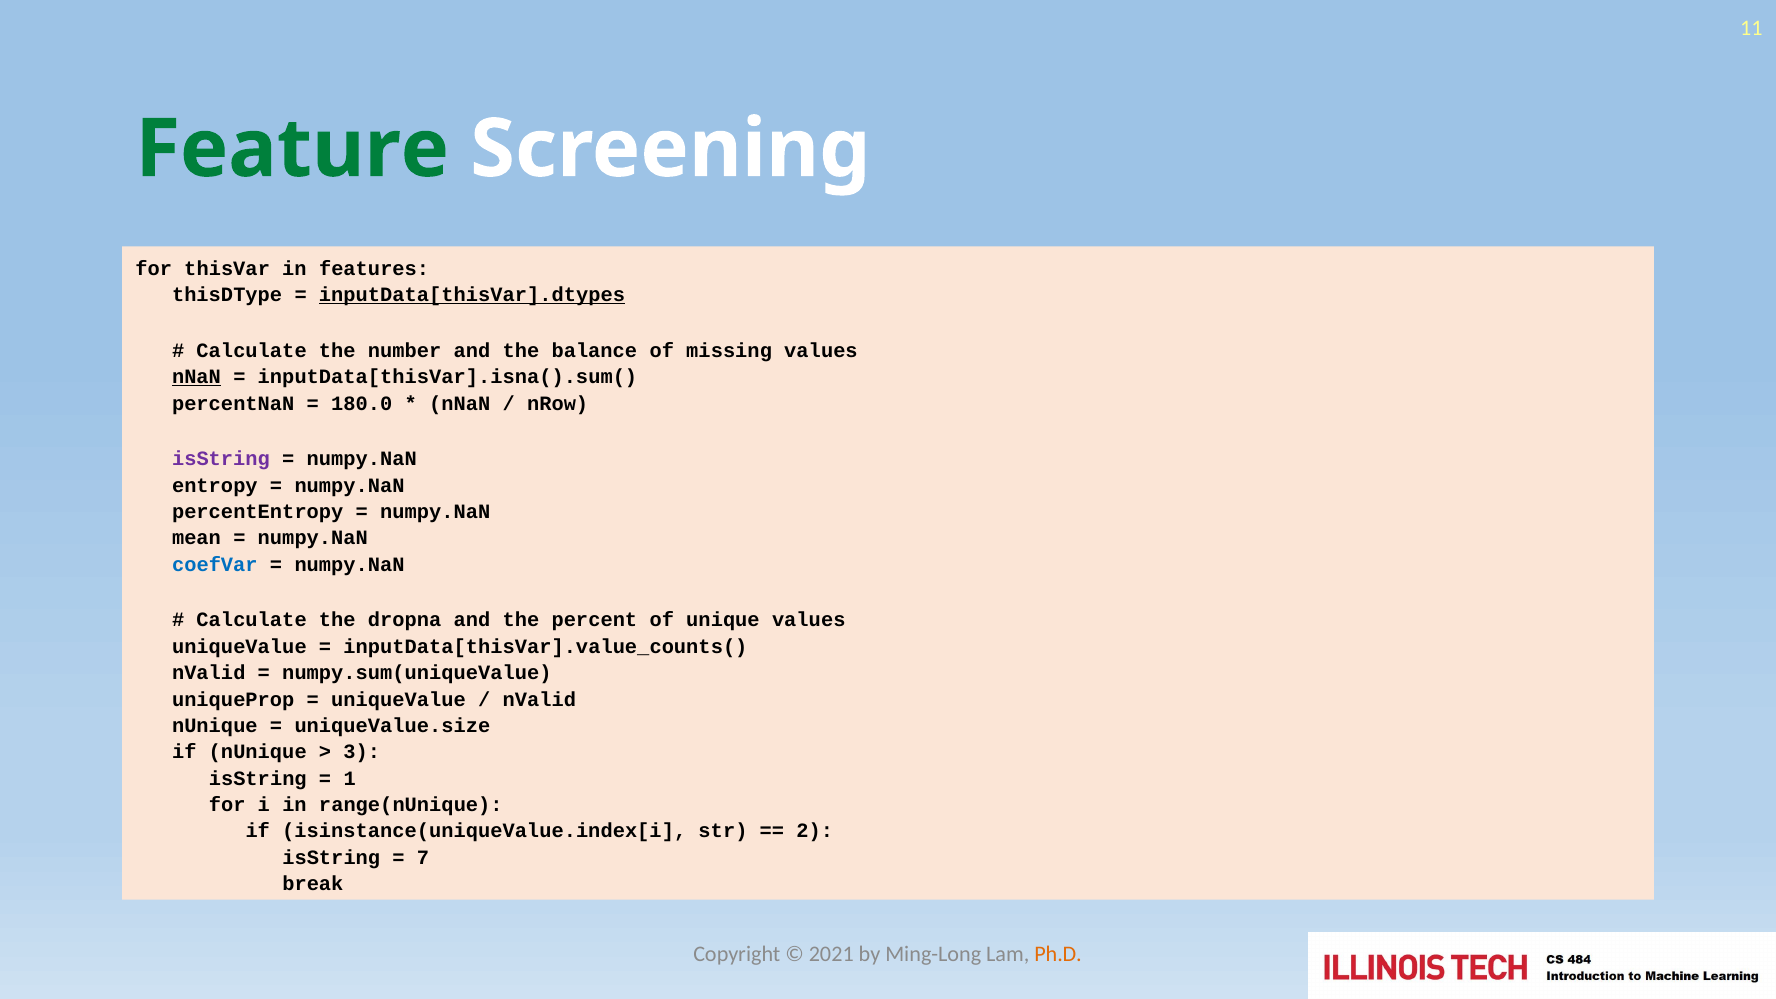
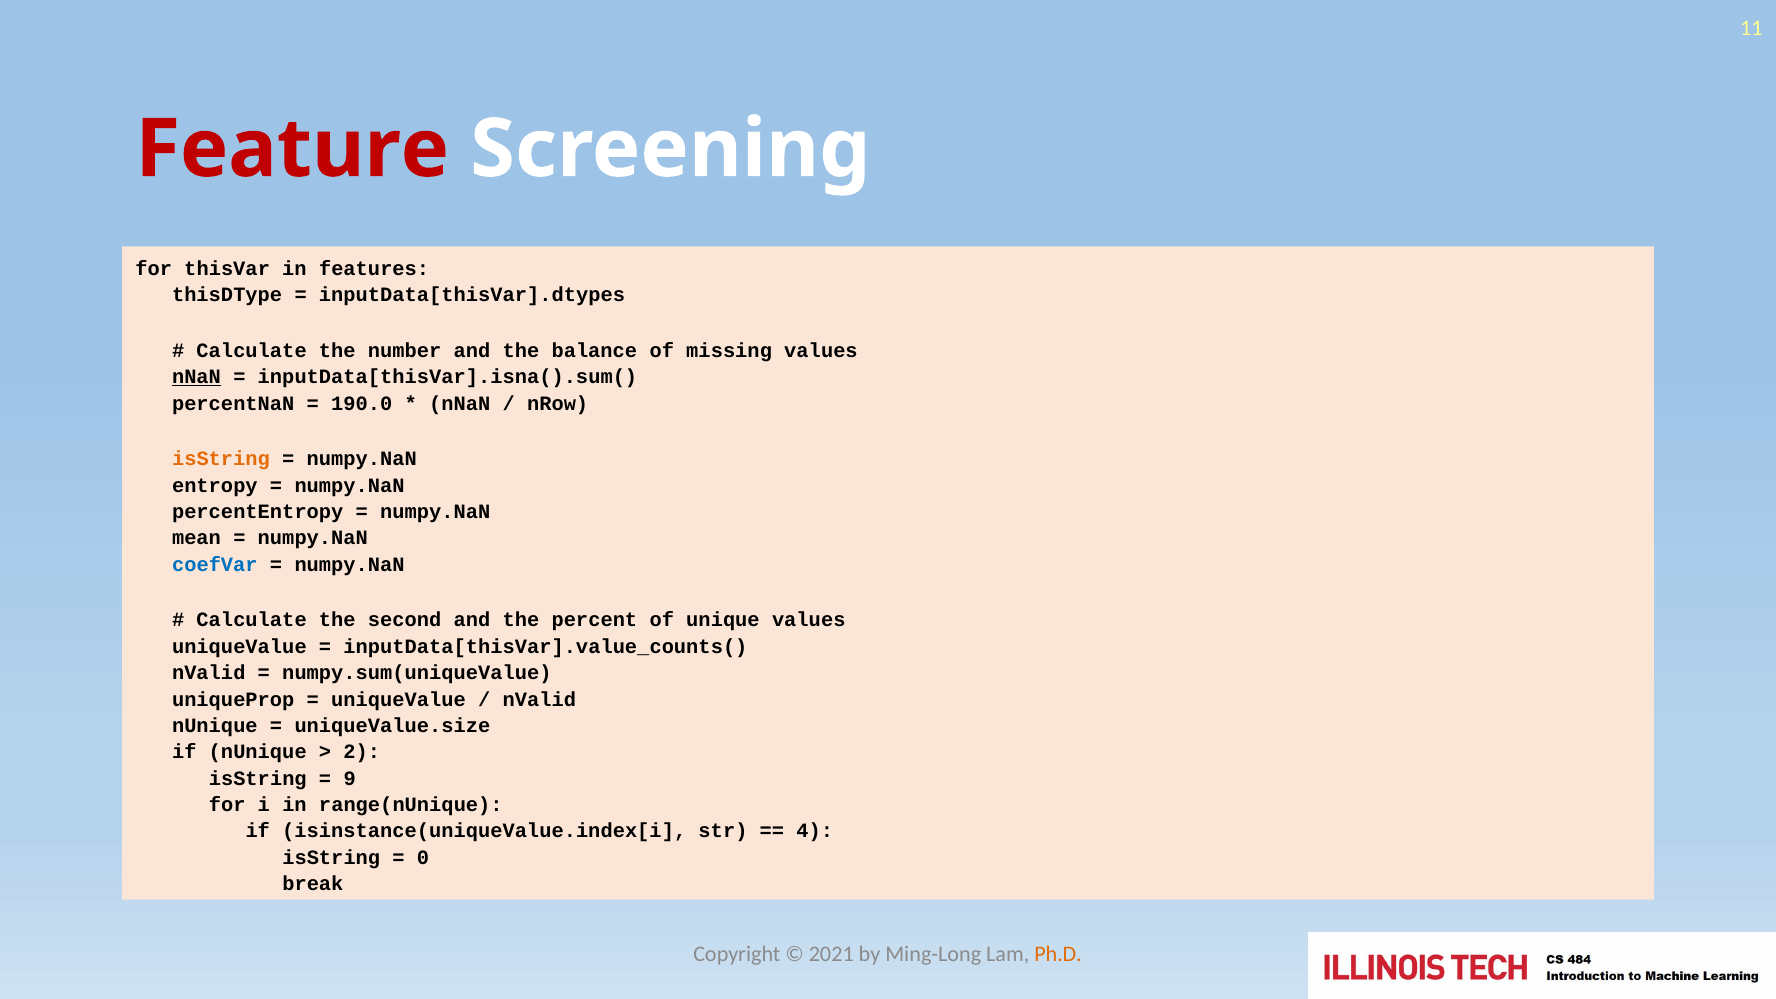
Feature colour: green -> red (292, 149)
inputData[thisVar].dtypes underline: present -> none (472, 295)
180.0: 180.0 -> 190.0 (362, 403)
isString colour: purple -> orange (221, 459)
dropna: dropna -> second (405, 620)
3: 3 -> 2 (362, 752)
1: 1 -> 9 (350, 778)
2: 2 -> 4 (815, 831)
7: 7 -> 0 (423, 858)
